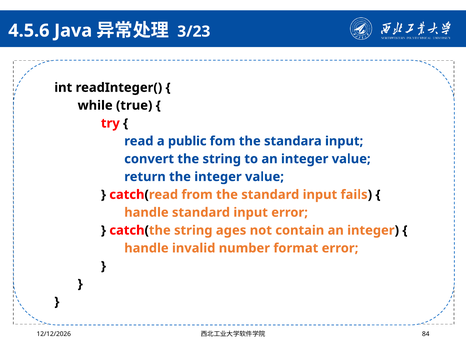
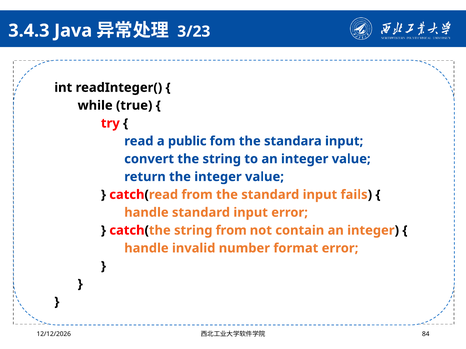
4.5.6: 4.5.6 -> 3.4.3 (29, 31)
string ages: ages -> from (231, 231)
